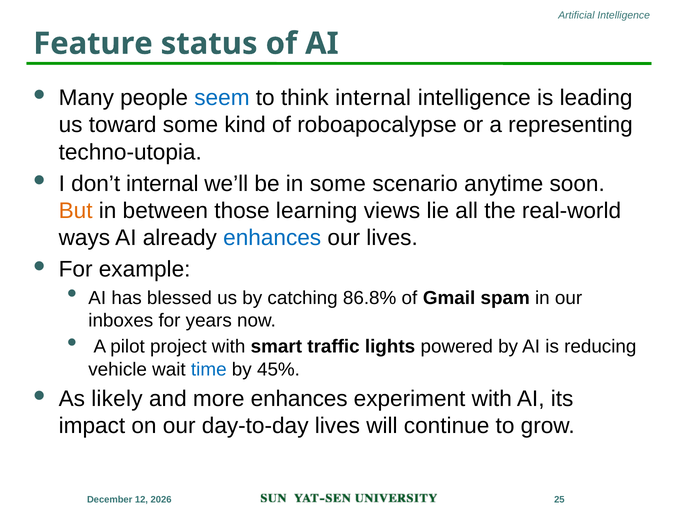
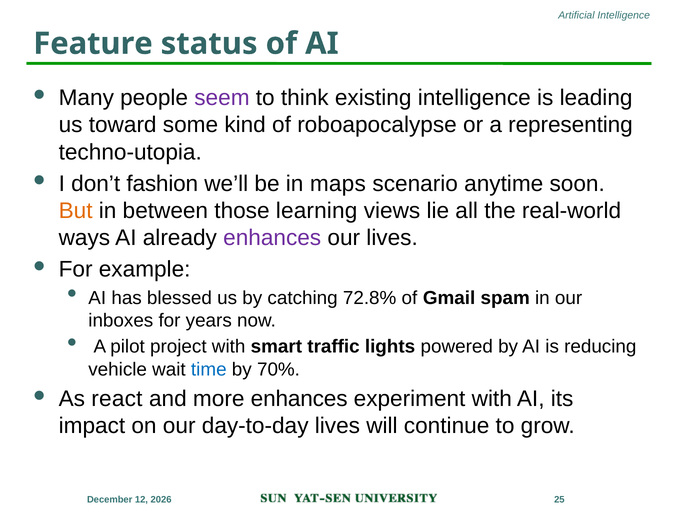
seem colour: blue -> purple (222, 98)
think internal: internal -> existing (373, 98)
don’t internal: internal -> fashion (162, 184)
in some: some -> maps (338, 184)
enhances colour: blue -> purple (272, 238)
86.8%: 86.8% -> 72.8% (370, 298)
45%: 45% -> 70% (278, 370)
likely: likely -> react (117, 399)
